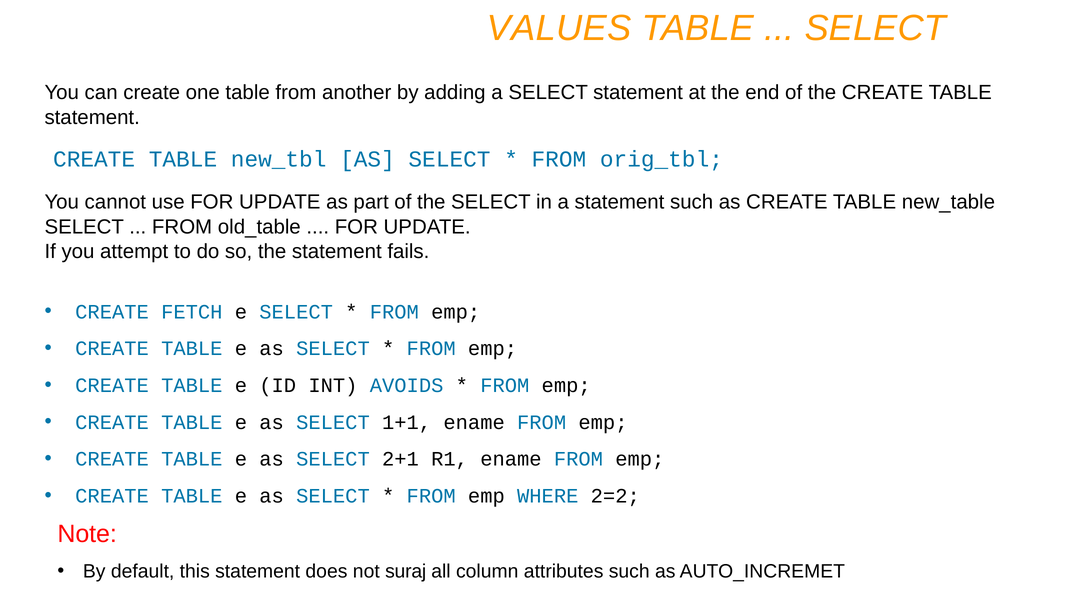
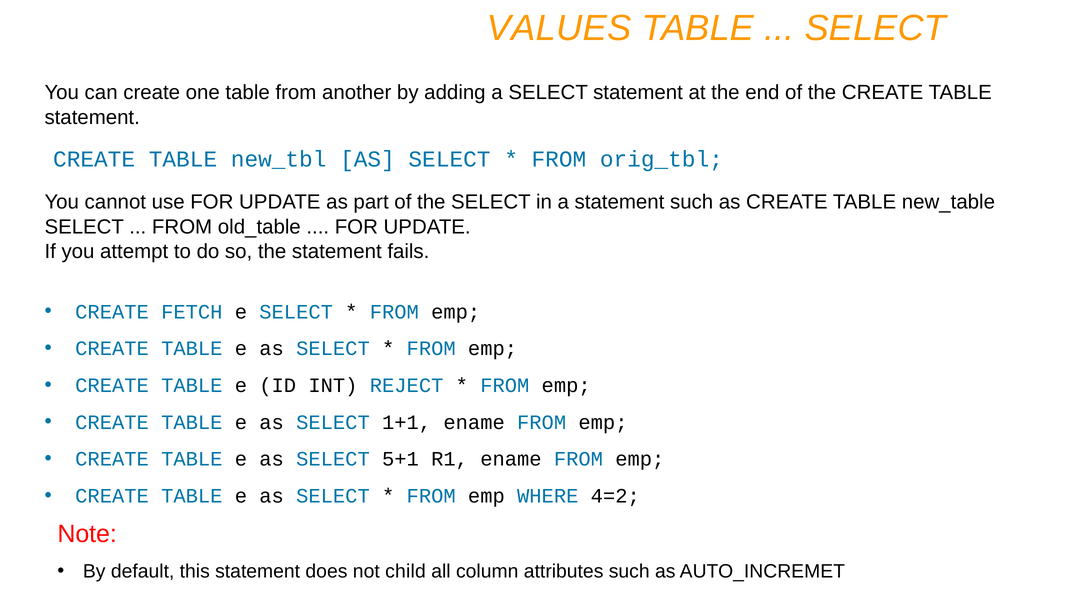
AVOIDS: AVOIDS -> REJECT (407, 385)
2+1: 2+1 -> 5+1 (400, 459)
2=2: 2=2 -> 4=2 (615, 496)
suraj: suraj -> child (406, 571)
